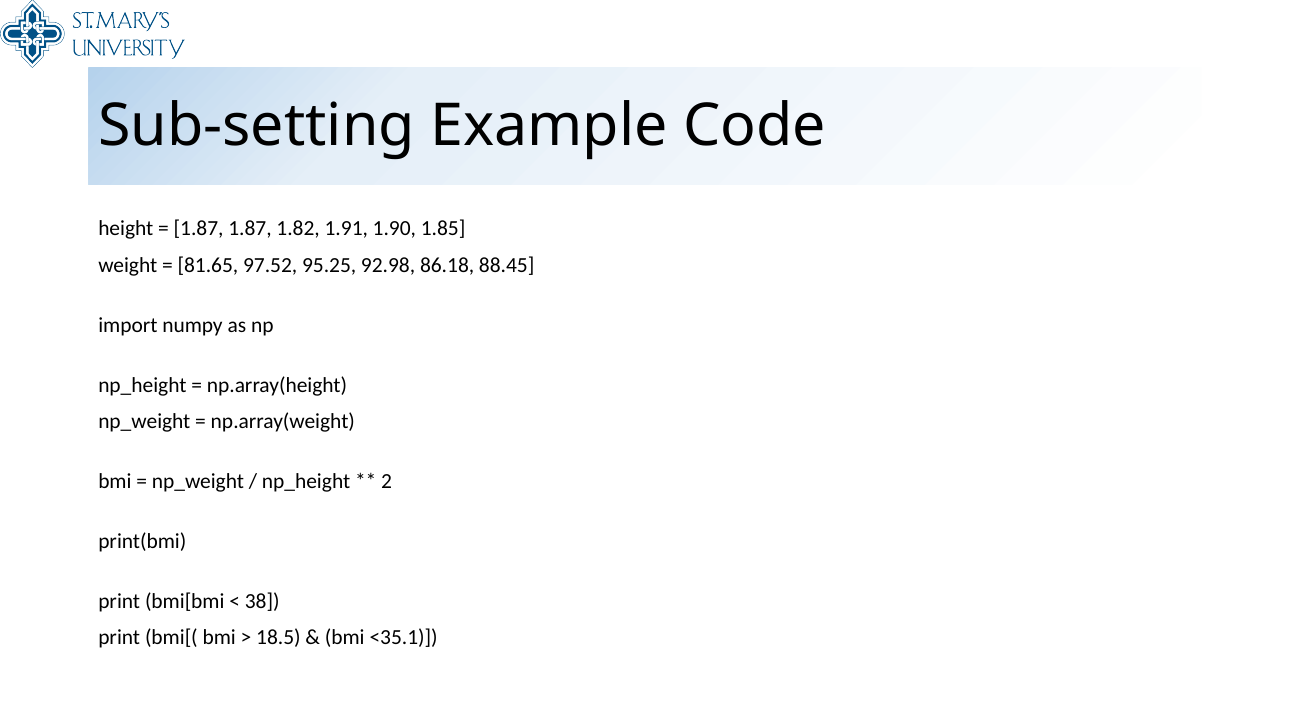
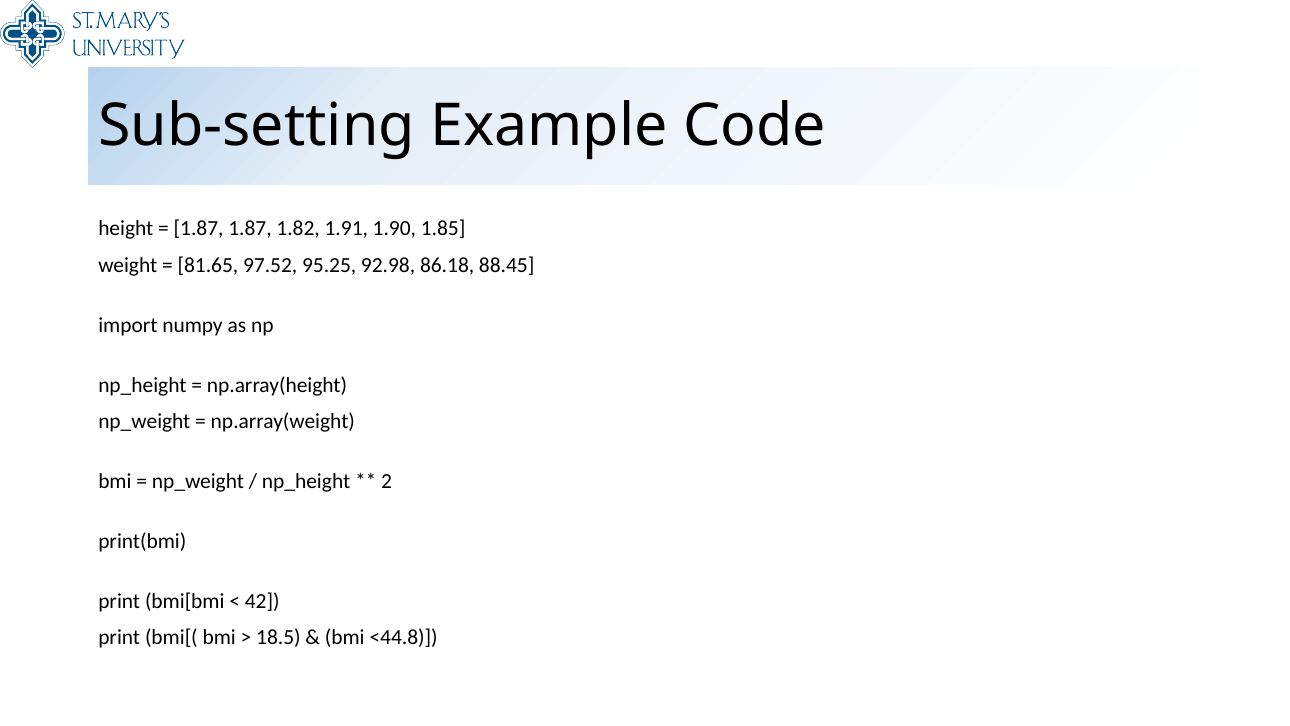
38: 38 -> 42 (262, 601)
<35.1: <35.1 -> <44.8 (404, 638)
